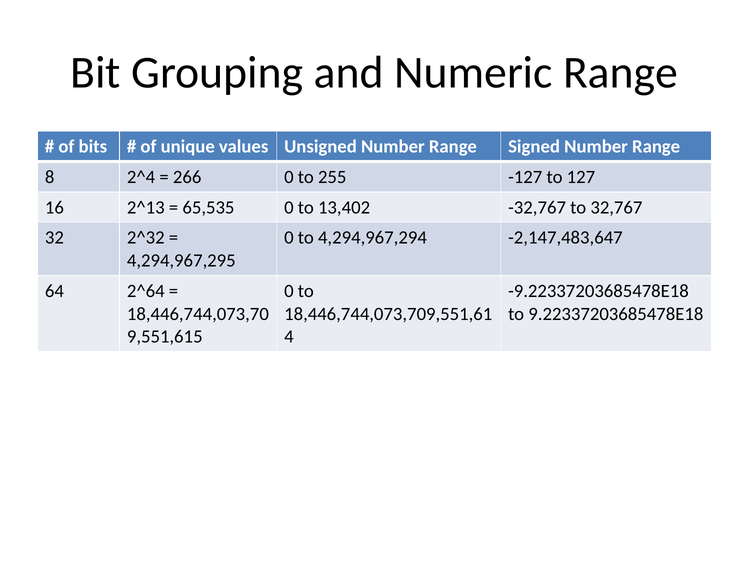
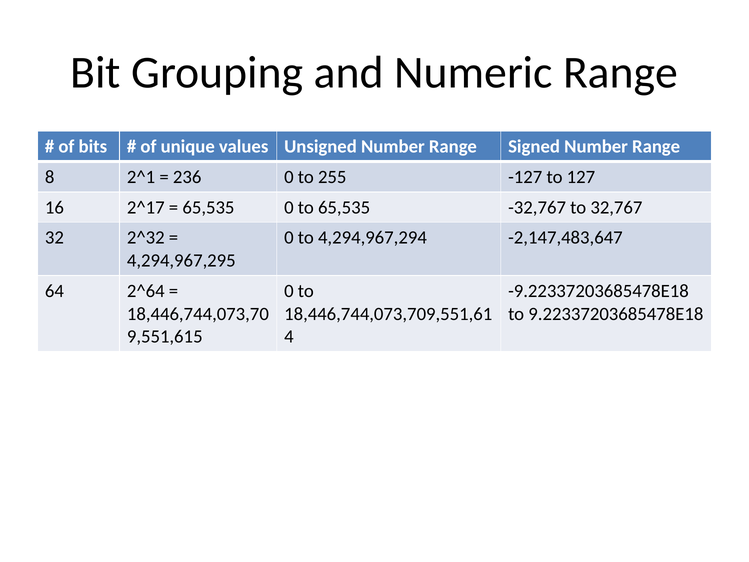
2^4: 2^4 -> 2^1 (141, 177)
266: 266 -> 236 (187, 177)
2^13: 2^13 -> 2^17 (146, 207)
to 13,402: 13,402 -> 65,535 (344, 207)
